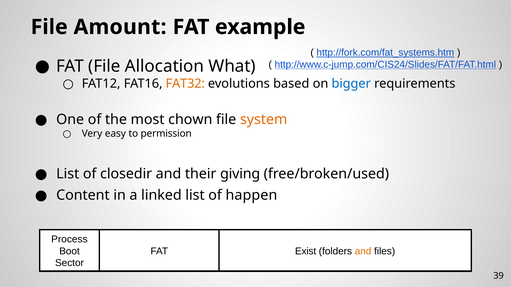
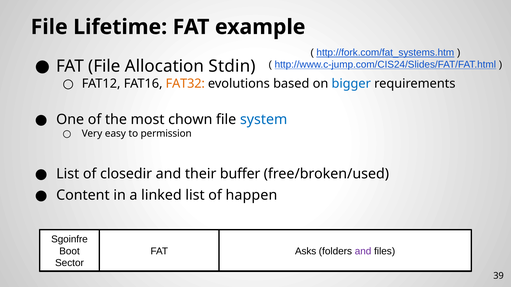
Amount: Amount -> Lifetime (120, 27)
What: What -> Stdin (232, 66)
system colour: orange -> blue (264, 120)
giving: giving -> buffer (240, 174)
Process: Process -> Sgoinfre (69, 240)
Exist: Exist -> Asks (306, 252)
and colour: orange -> purple (363, 252)
